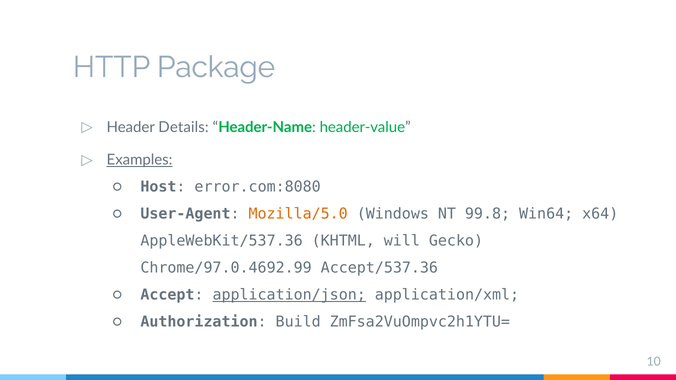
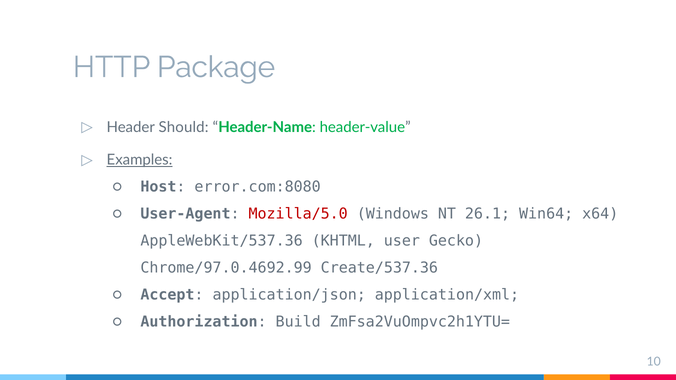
Details: Details -> Should (184, 127)
Mozilla/5.0 colour: orange -> red (298, 214)
99.8: 99.8 -> 26.1 (488, 214)
will: will -> user (402, 241)
Accept/537.36: Accept/537.36 -> Create/537.36 (379, 268)
application/json underline: present -> none (289, 295)
